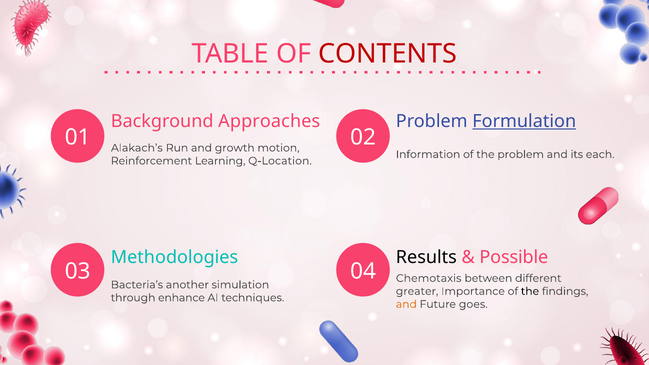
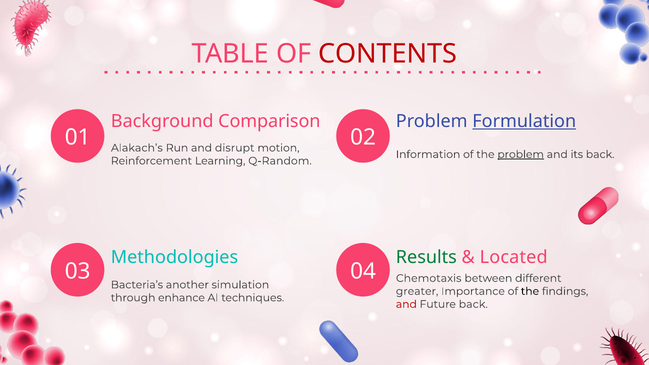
Approaches: Approaches -> Comparison (269, 121)
growth: growth -> disrupt (235, 148)
problem underline: none -> present (521, 154)
its each: each -> back (600, 154)
Q-Location: Q-Location -> Q-Random (280, 161)
Results colour: black -> green (426, 258)
Possible: Possible -> Located (514, 258)
and colour: orange -> red (406, 304)
Future goes: goes -> back (473, 304)
